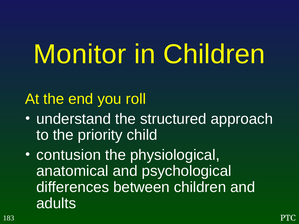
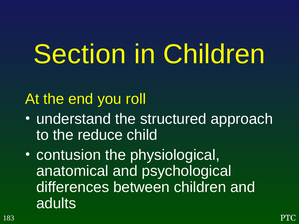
Monitor: Monitor -> Section (80, 54)
priority: priority -> reduce (100, 135)
